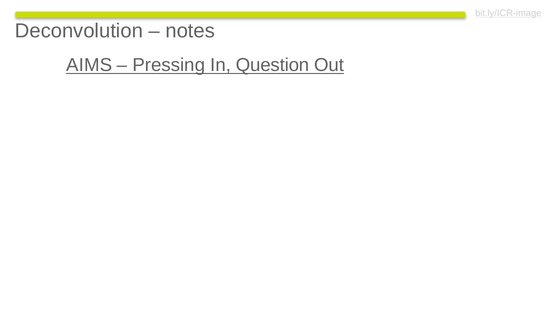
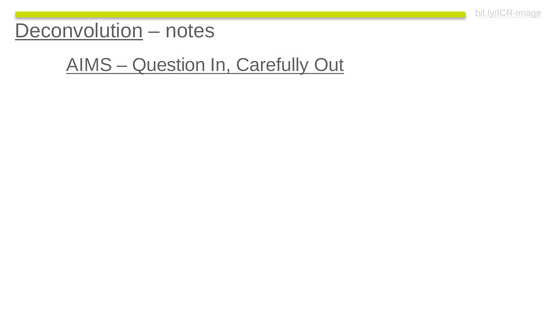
Deconvolution underline: none -> present (79, 31)
Pressing: Pressing -> Question (169, 65)
Question: Question -> Carefully (273, 65)
